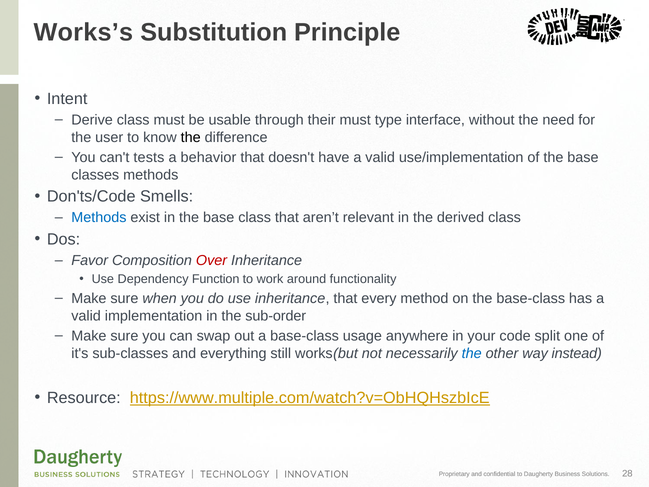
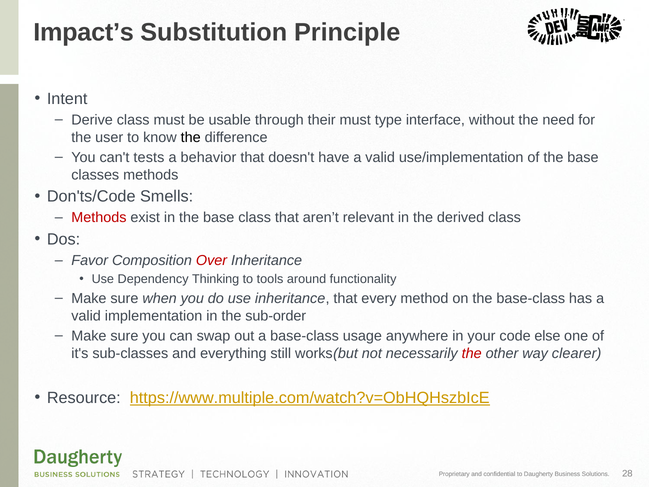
Works’s: Works’s -> Impact’s (84, 33)
Methods colour: blue -> red (99, 218)
Function: Function -> Thinking (216, 279)
work: work -> tools (270, 279)
split: split -> else (547, 336)
the colour: blue -> red (472, 353)
instead: instead -> clearer (577, 353)
